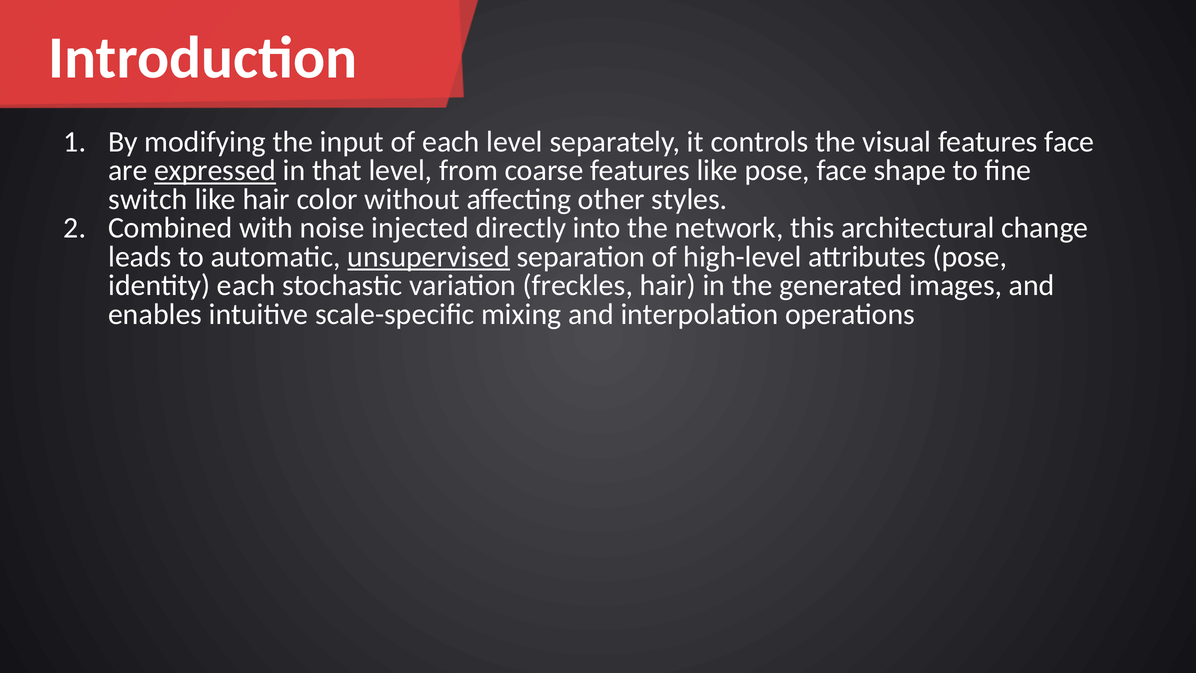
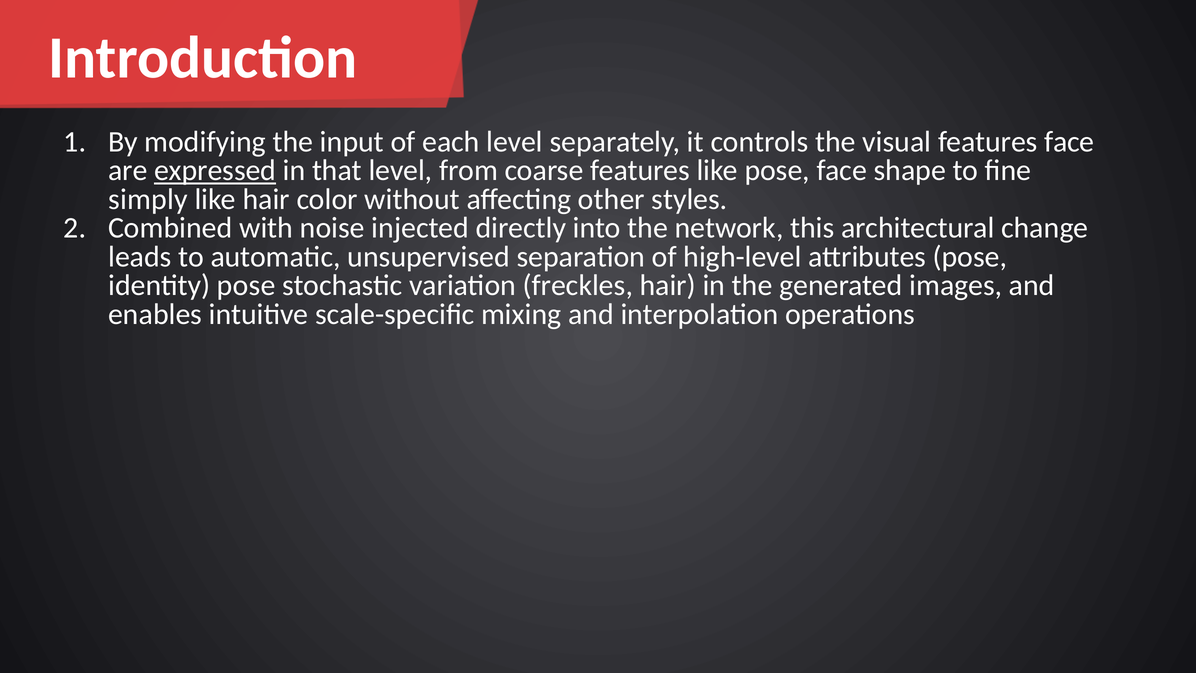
switch: switch -> simply (148, 199)
unsupervised underline: present -> none (429, 257)
identity each: each -> pose (246, 285)
